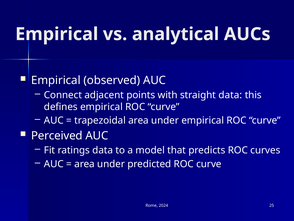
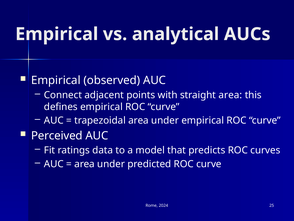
straight data: data -> area (230, 95)
